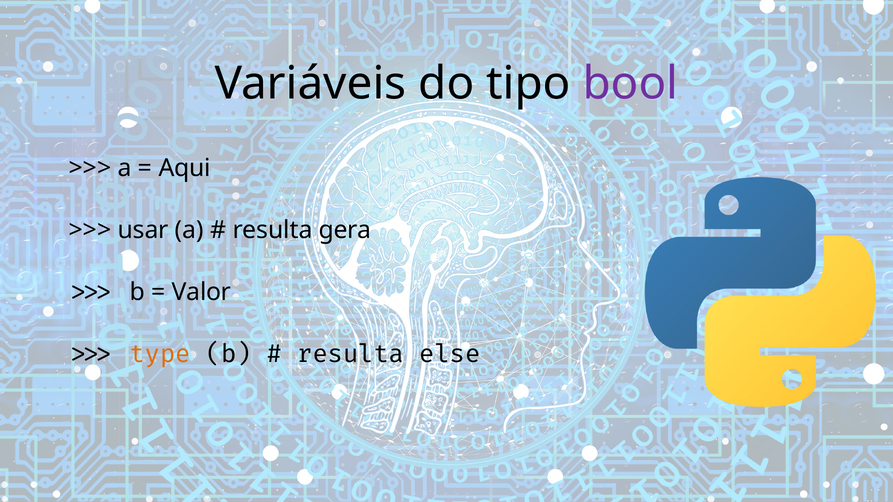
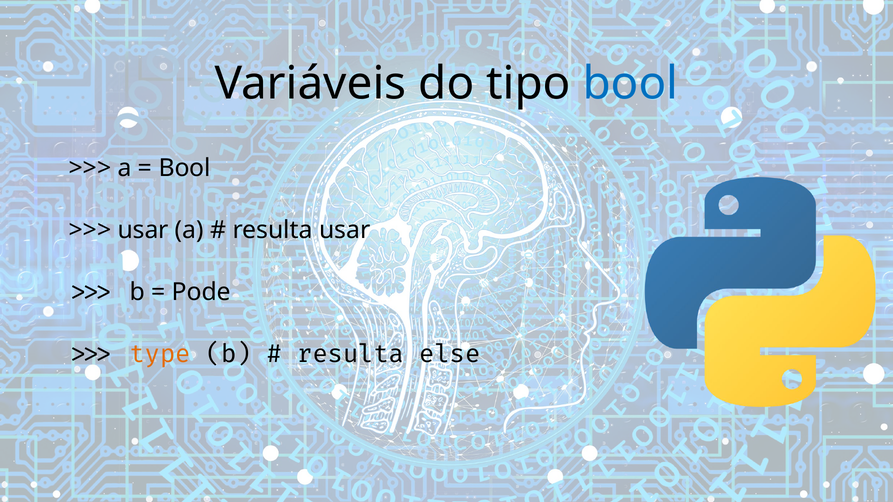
bool colour: purple -> blue (630, 84)
Aqui: Aqui -> Bool (185, 168)
resulta gera: gera -> usar (345, 230)
Valor: Valor -> Pode (201, 292)
